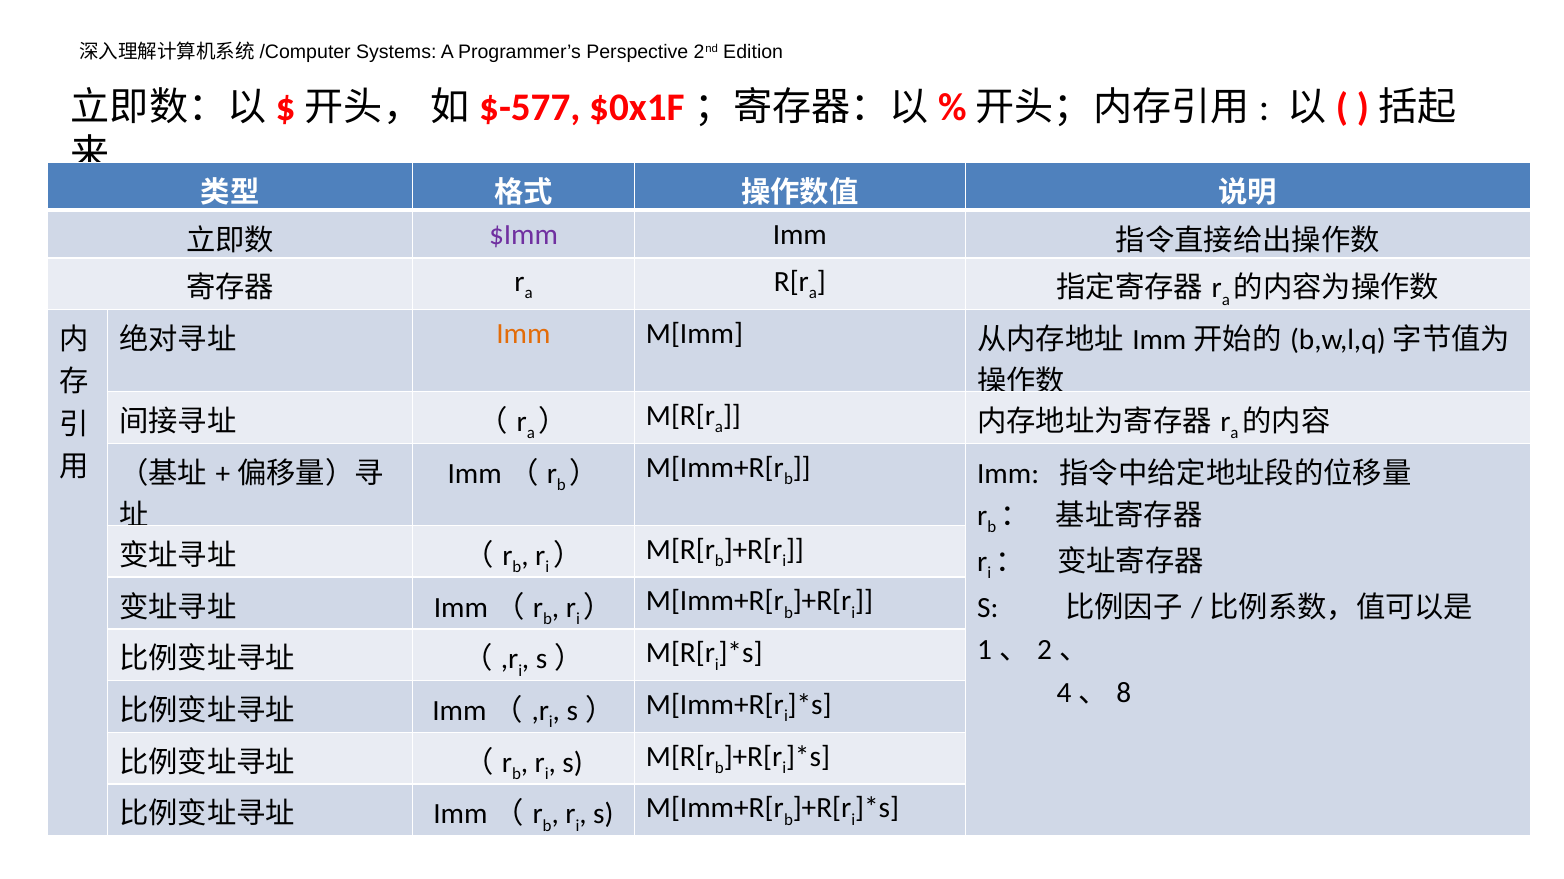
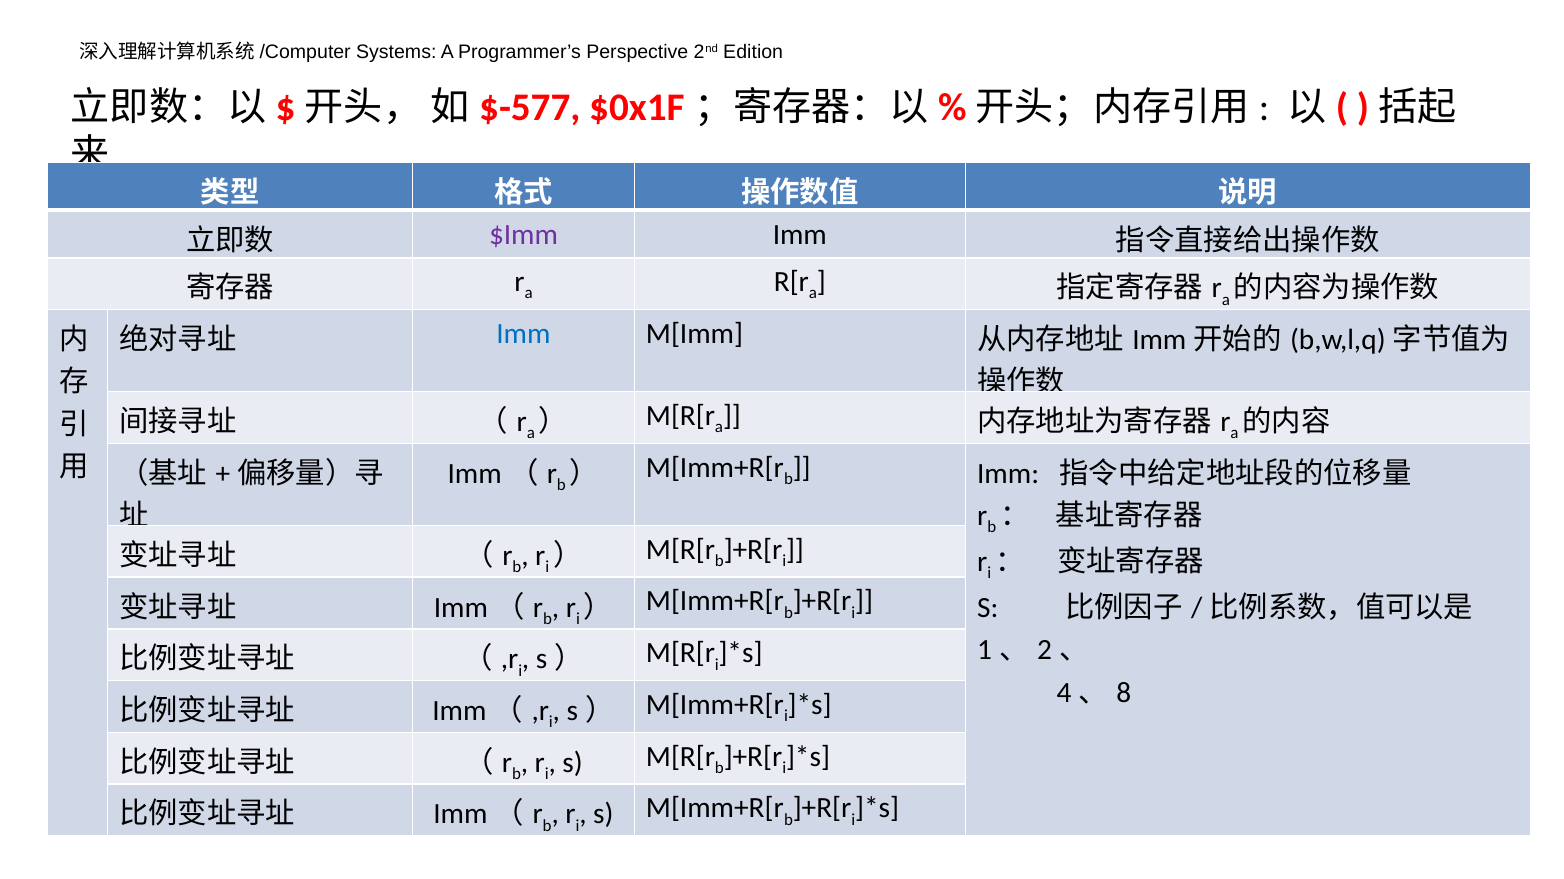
Imm colour: orange -> blue (523, 334)
